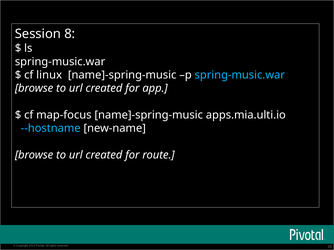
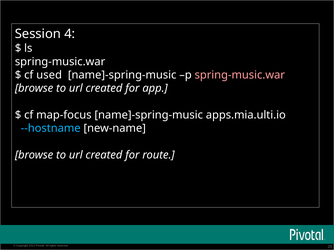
8: 8 -> 4 (70, 34)
linux: linux -> used (49, 75)
spring-music.war colour: light blue -> pink (240, 75)
